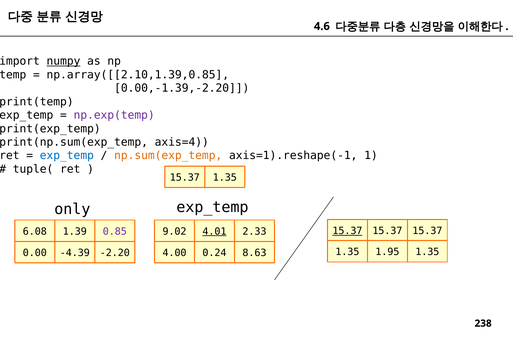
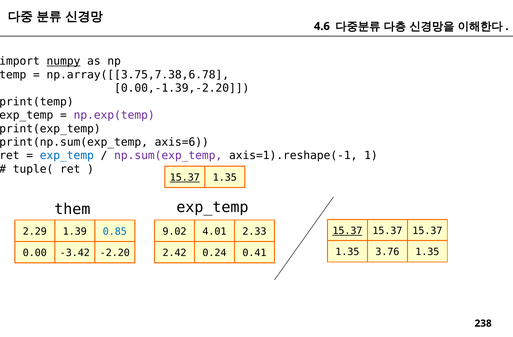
np.array([[2.10,1.39,0.85: np.array([[2.10,1.39,0.85 -> np.array([[3.75,7.38,6.78 (138, 75)
axis=4: axis=4 -> axis=6 (182, 142)
np.sum(exp_temp colour: orange -> purple (168, 156)
15.37 underline: none -> present (185, 178)
only: only -> them (72, 209)
6.08: 6.08 -> 2.29 (35, 231)
0.85 colour: purple -> blue (115, 231)
4.01 underline: present -> none (214, 231)
1.95: 1.95 -> 3.76 (387, 252)
-4.39: -4.39 -> -3.42 (75, 253)
4.00: 4.00 -> 2.42 (175, 253)
8.63: 8.63 -> 0.41 (254, 253)
